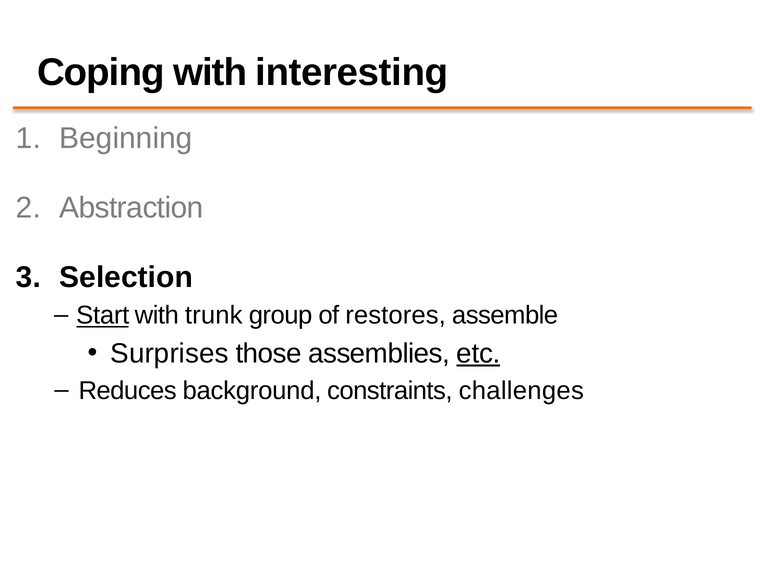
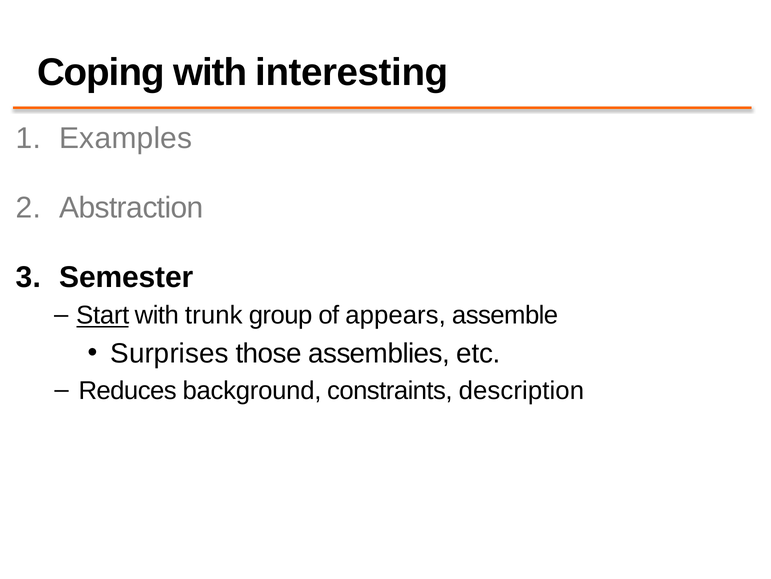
Beginning: Beginning -> Examples (126, 138)
Selection: Selection -> Semester (126, 277)
restores: restores -> appears (396, 315)
etc underline: present -> none (478, 353)
challenges: challenges -> description (521, 390)
